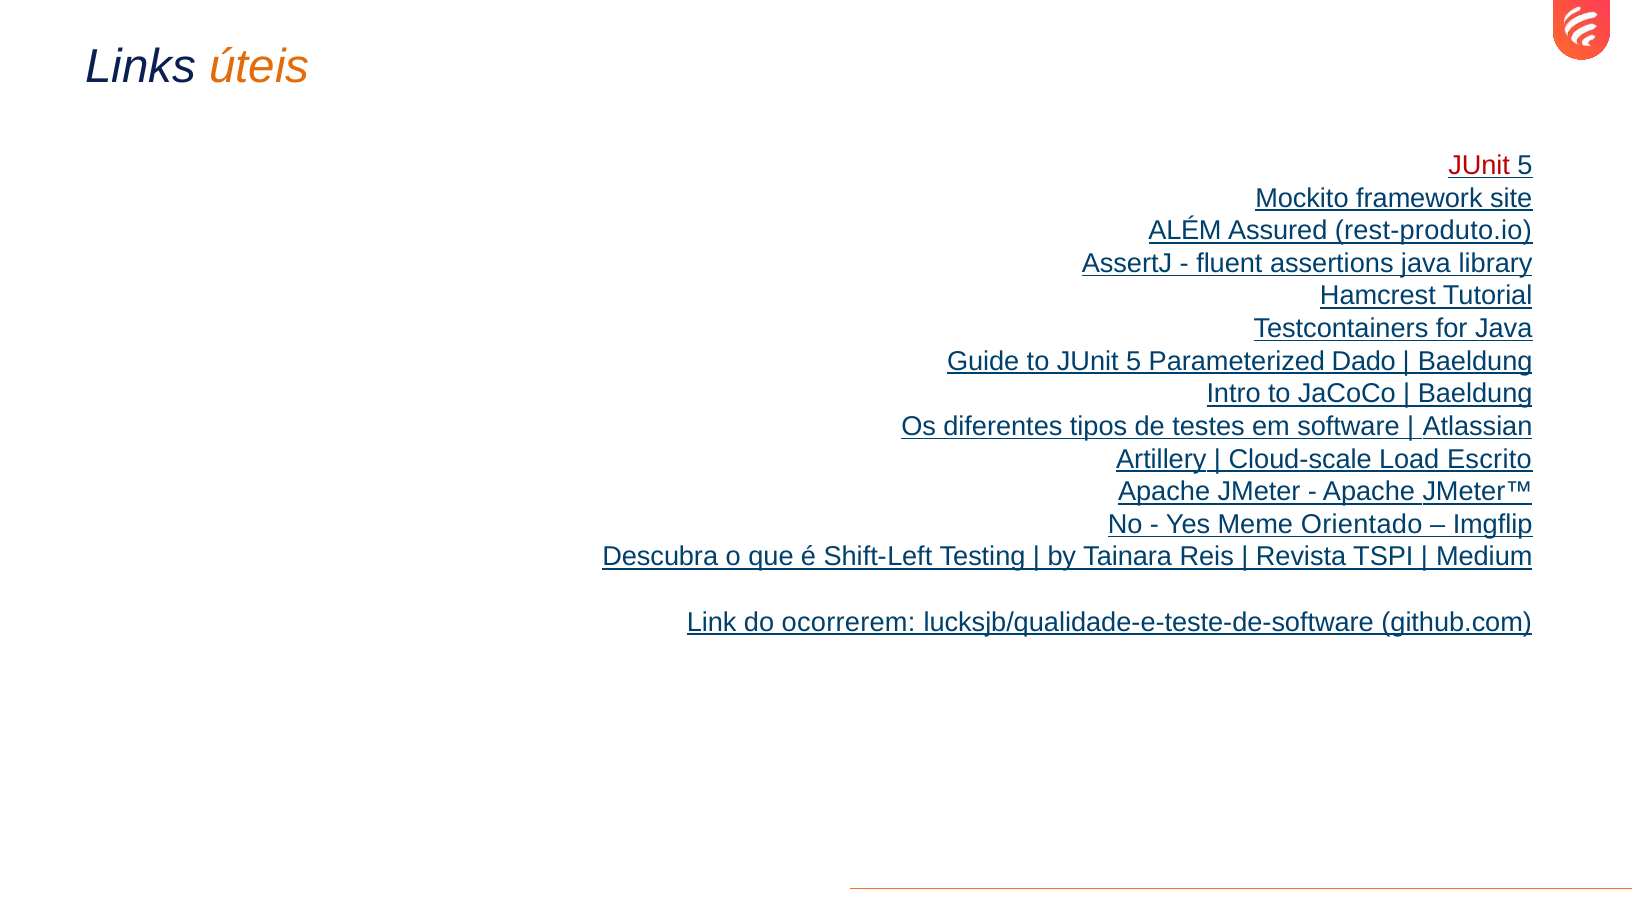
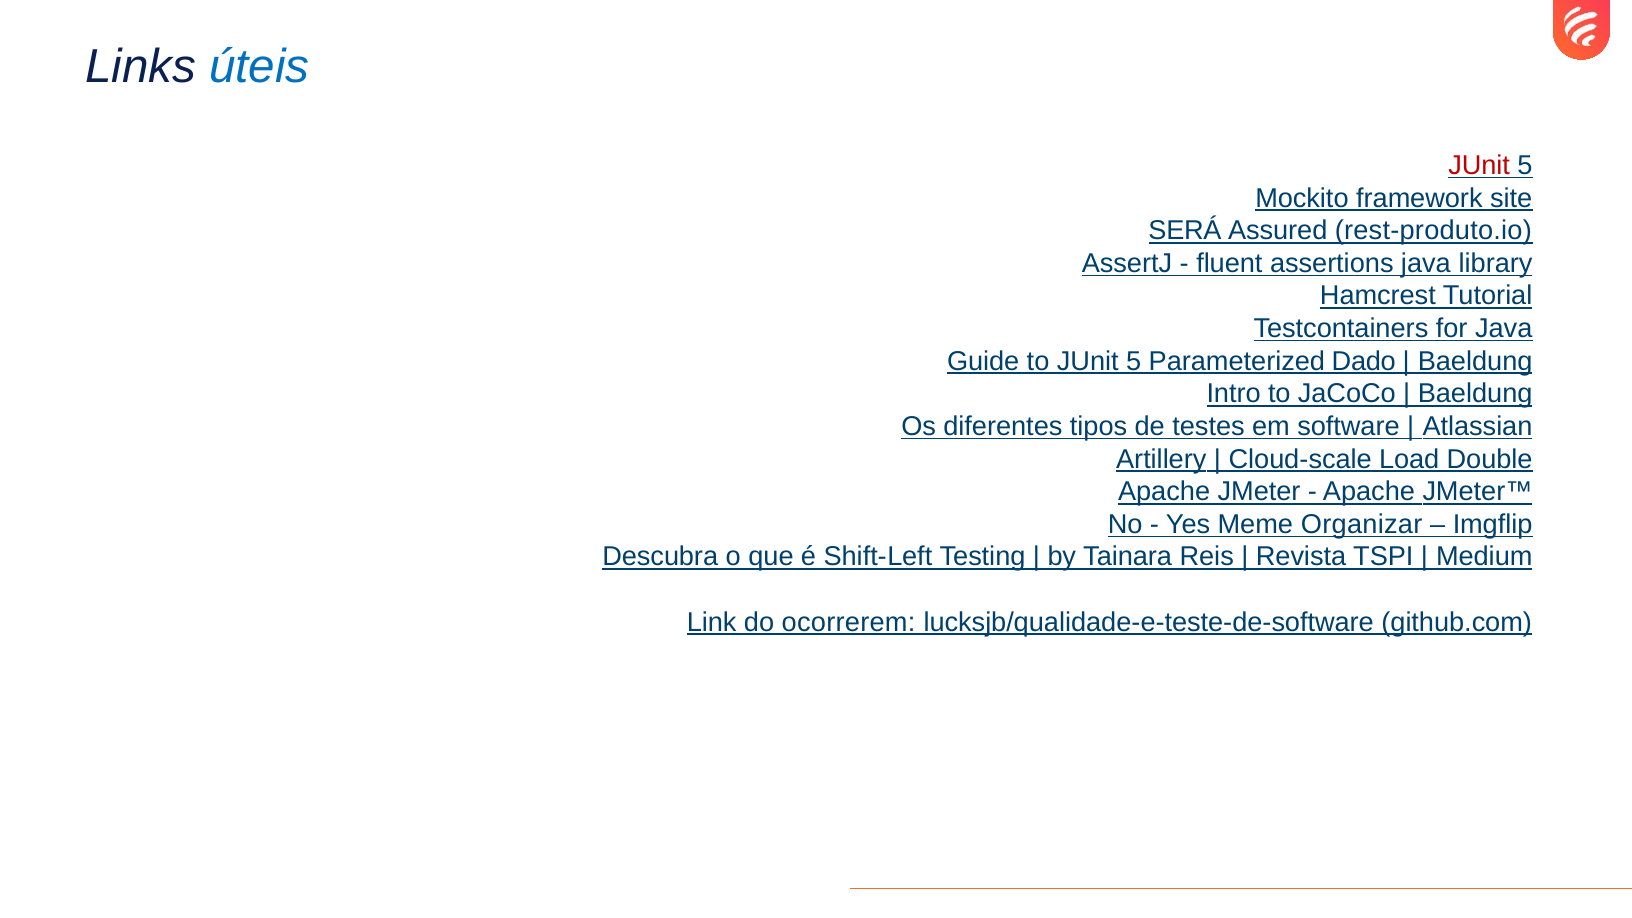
úteis colour: orange -> blue (259, 67)
ALÉM: ALÉM -> SERÁ (1185, 231)
Escrito: Escrito -> Double (1490, 459)
Orientado: Orientado -> Organizar (1362, 524)
